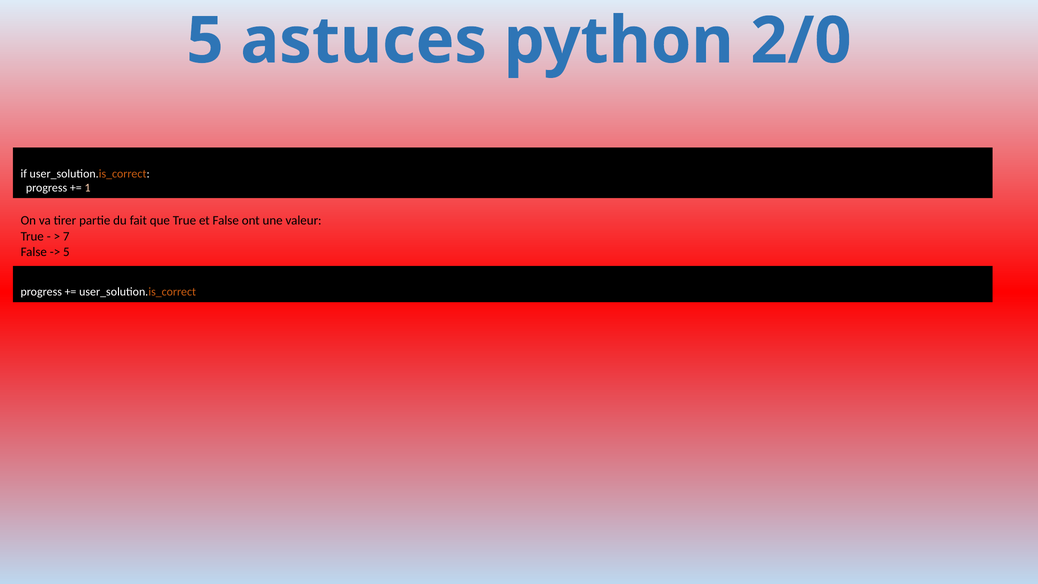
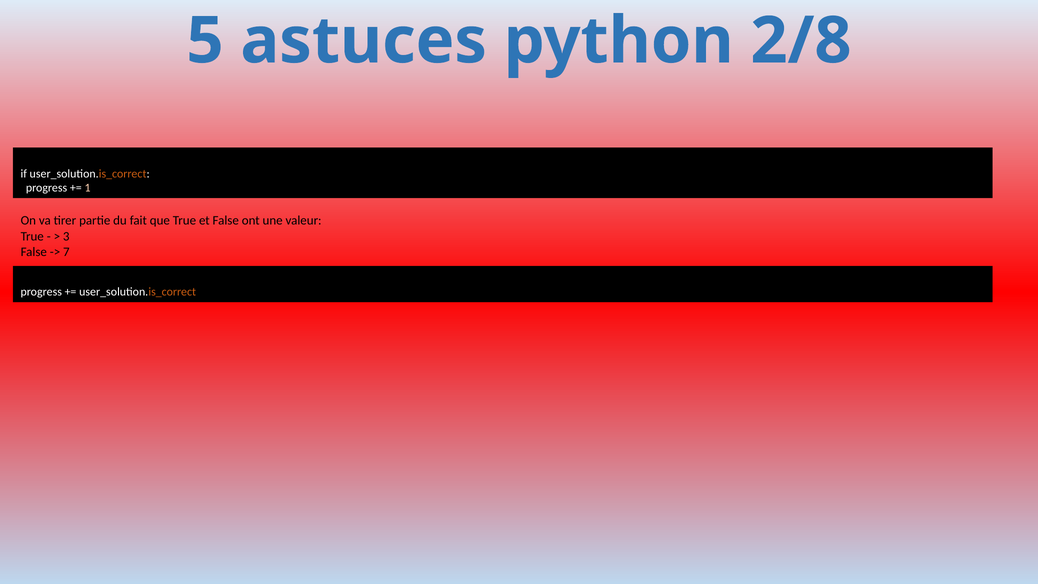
2/0: 2/0 -> 2/8 (801, 41)
7: 7 -> 3 (66, 236)
5: 5 -> 7 (66, 252)
